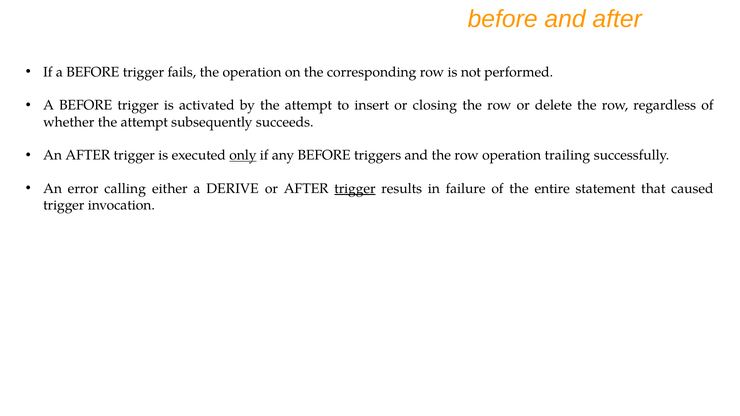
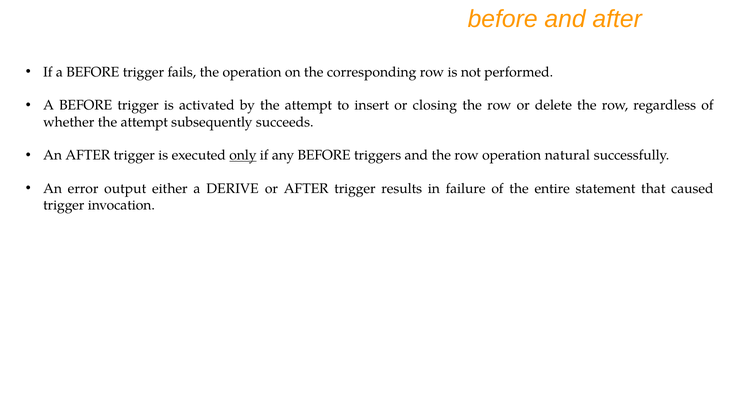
trailing: trailing -> natural (567, 155)
calling: calling -> output (125, 189)
trigger underline: present -> none (355, 189)
